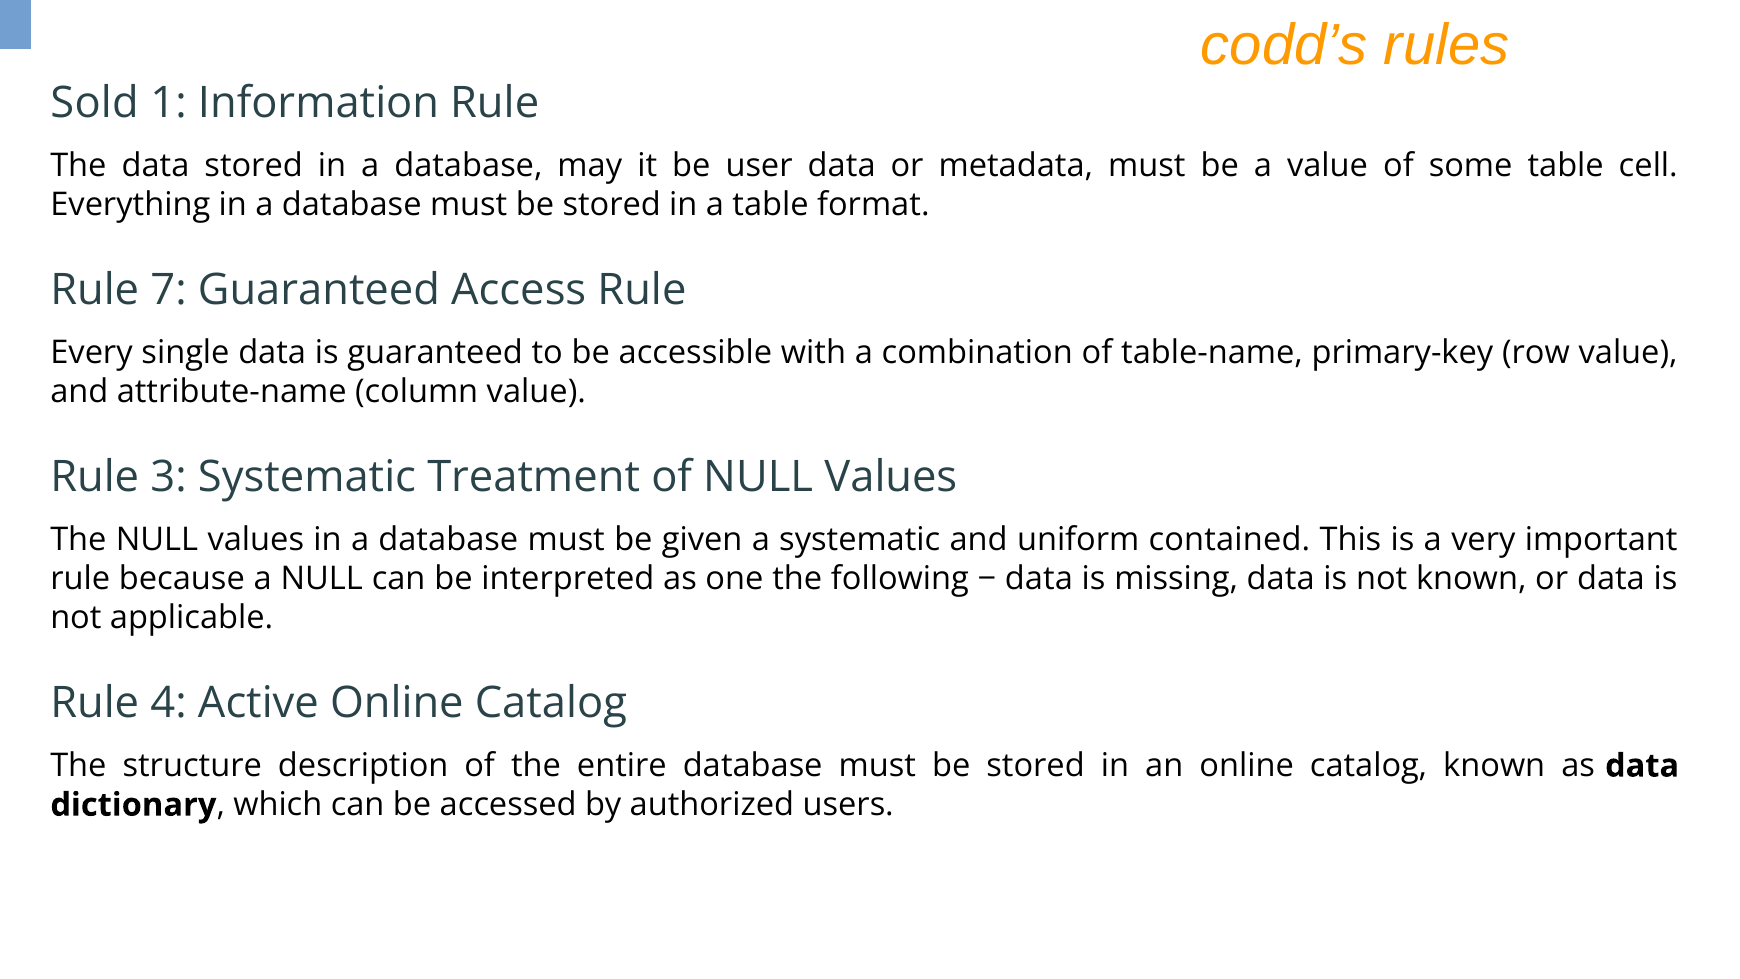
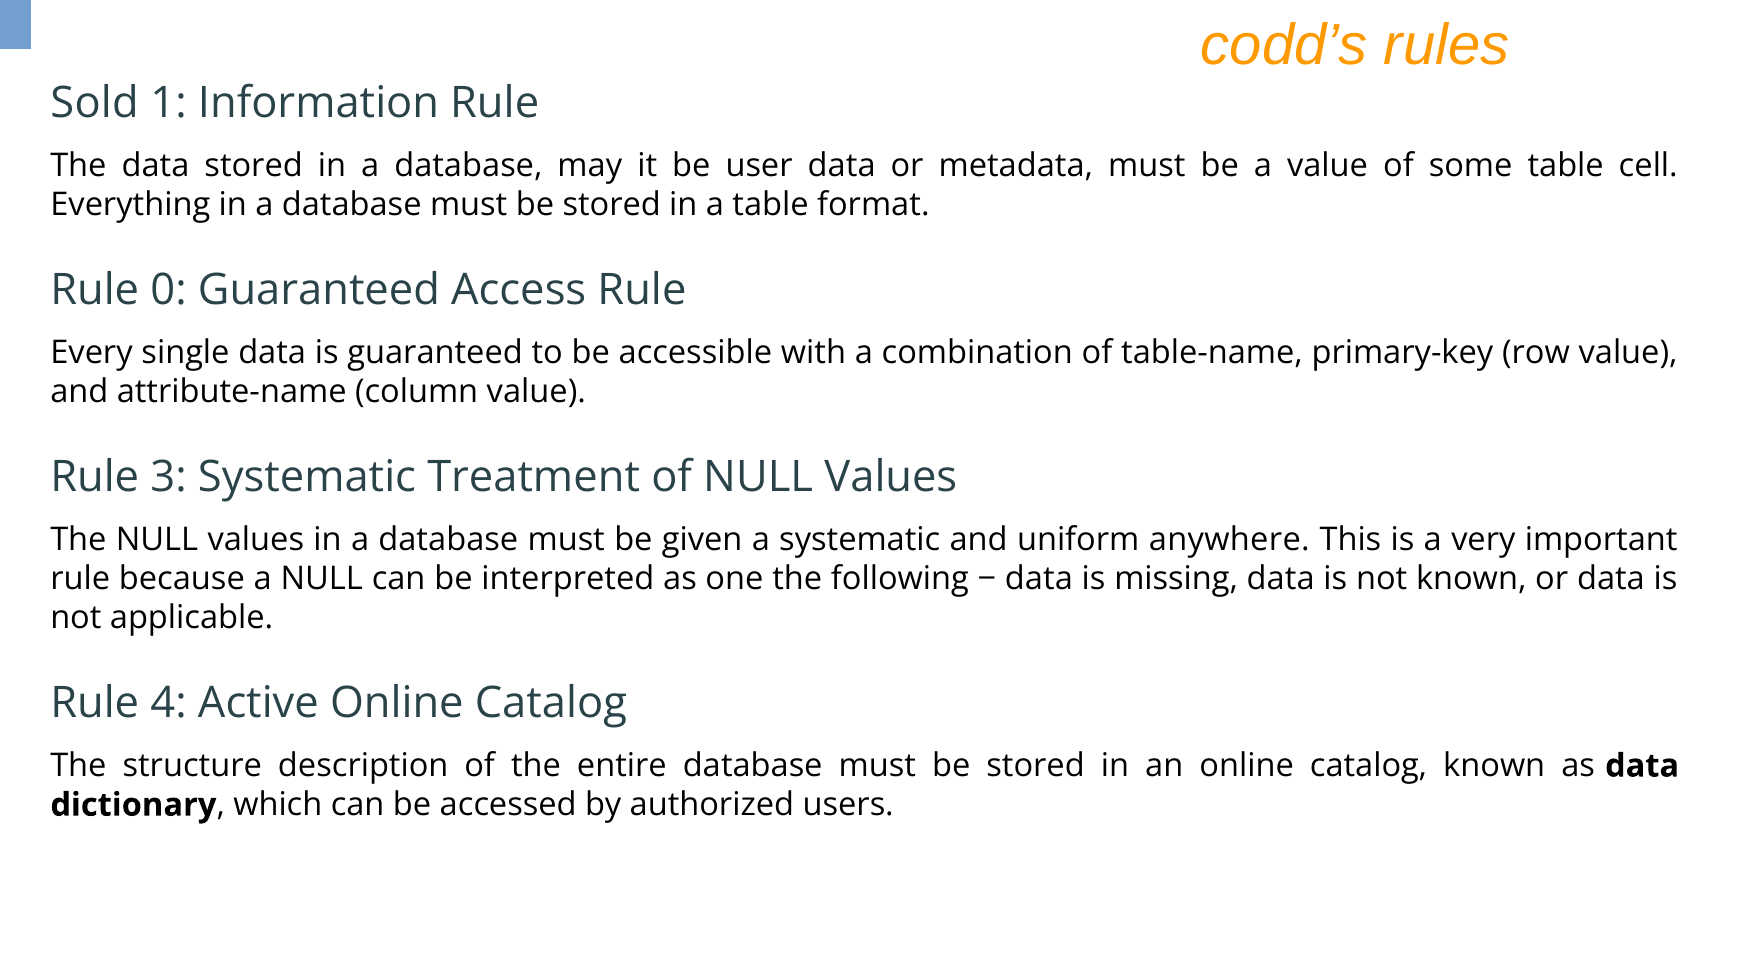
7: 7 -> 0 (169, 290)
contained: contained -> anywhere (1229, 539)
